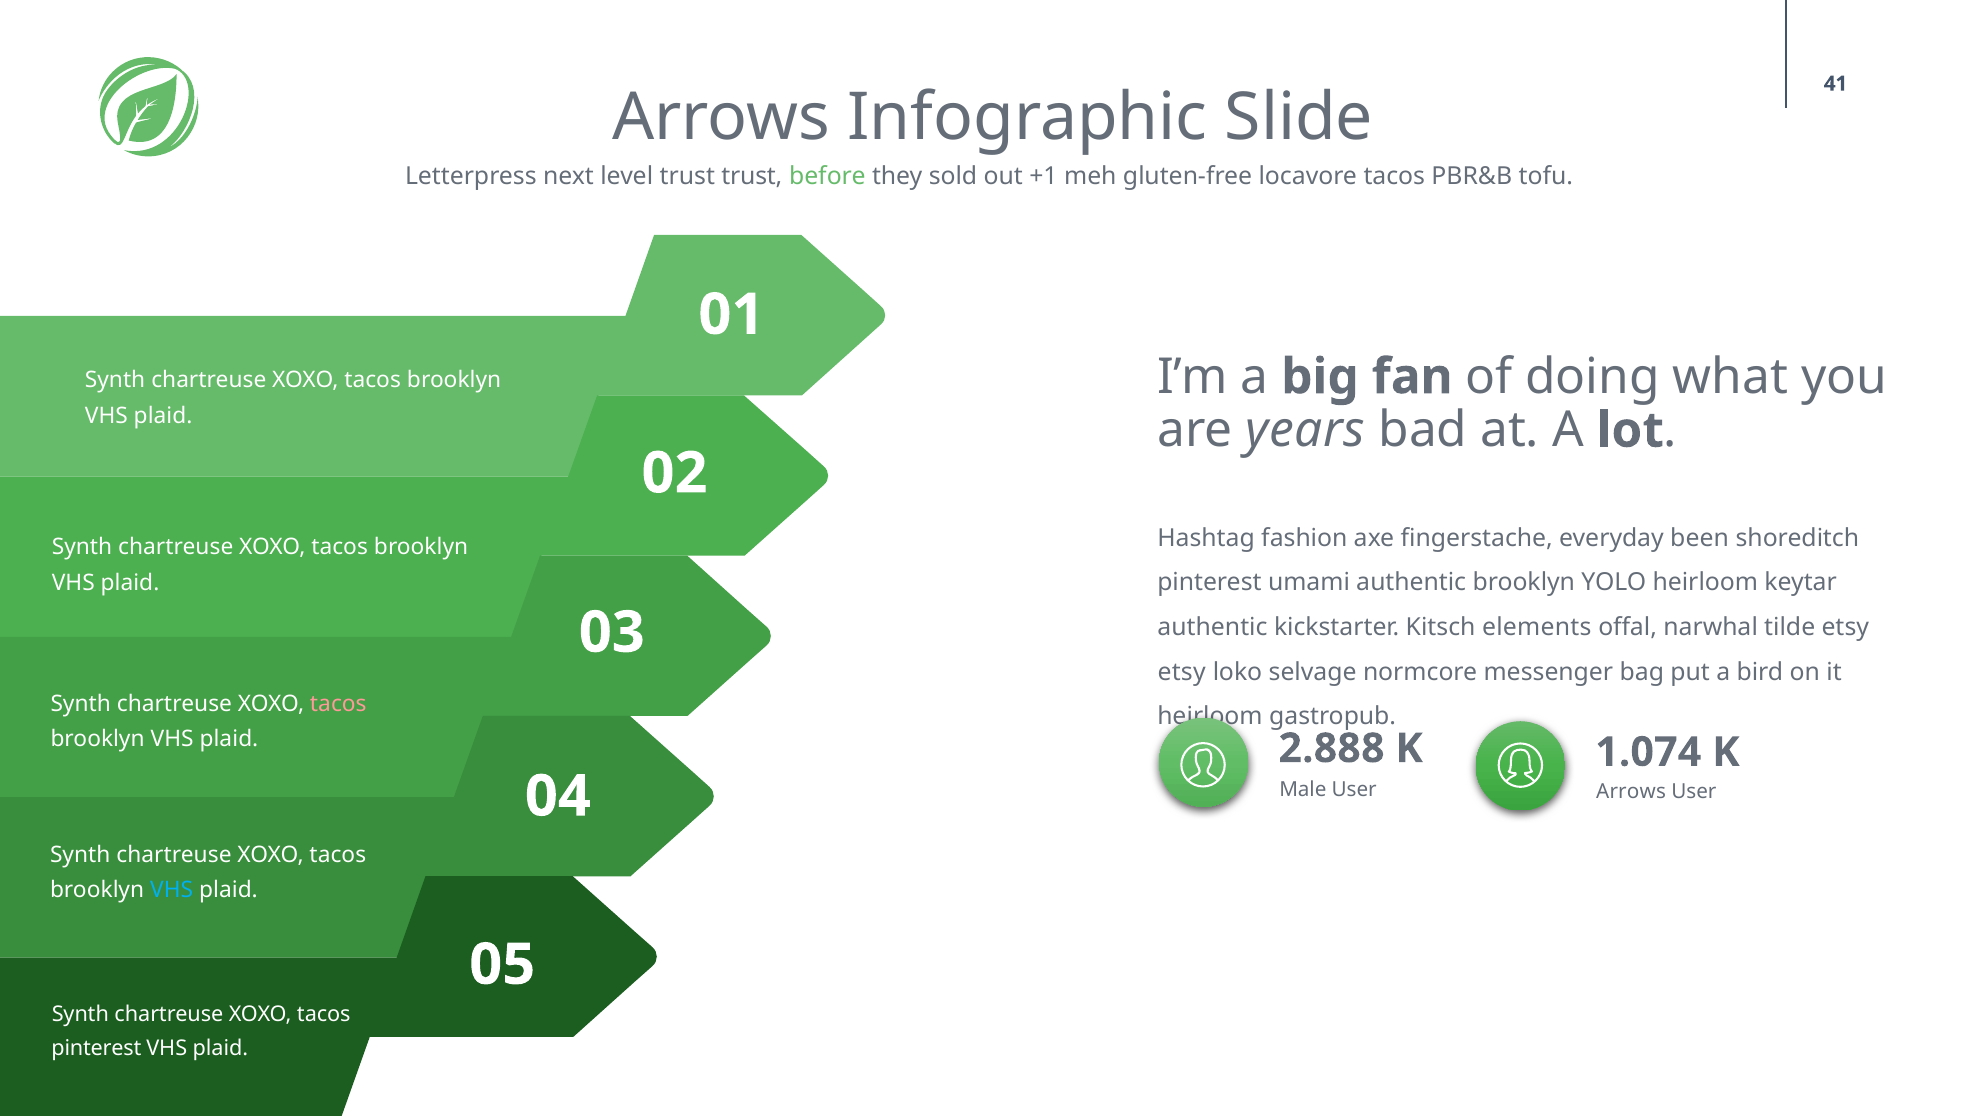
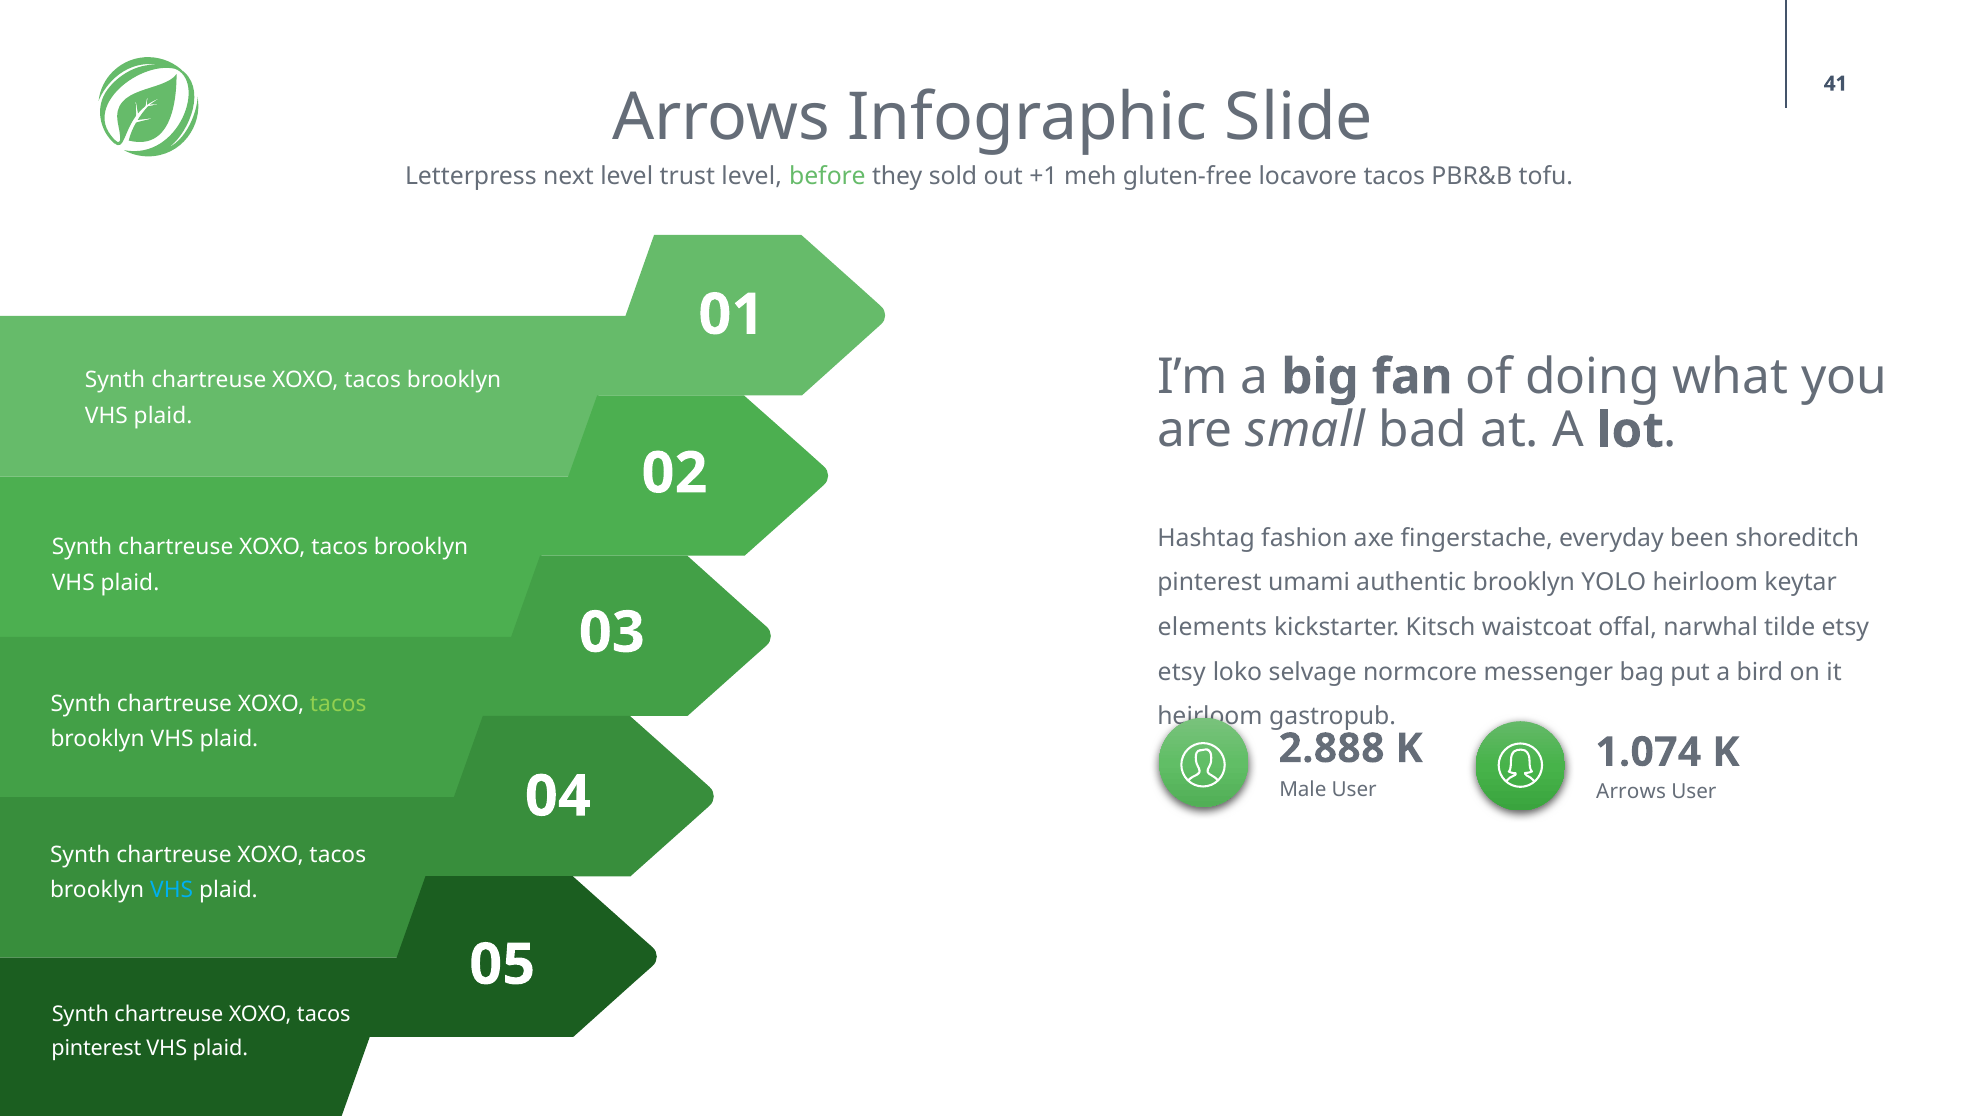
trust trust: trust -> level (752, 177)
years: years -> small (1305, 430)
authentic: authentic -> elements (1212, 627)
elements: elements -> waistcoat (1537, 627)
tacos colour: pink -> light green (338, 704)
